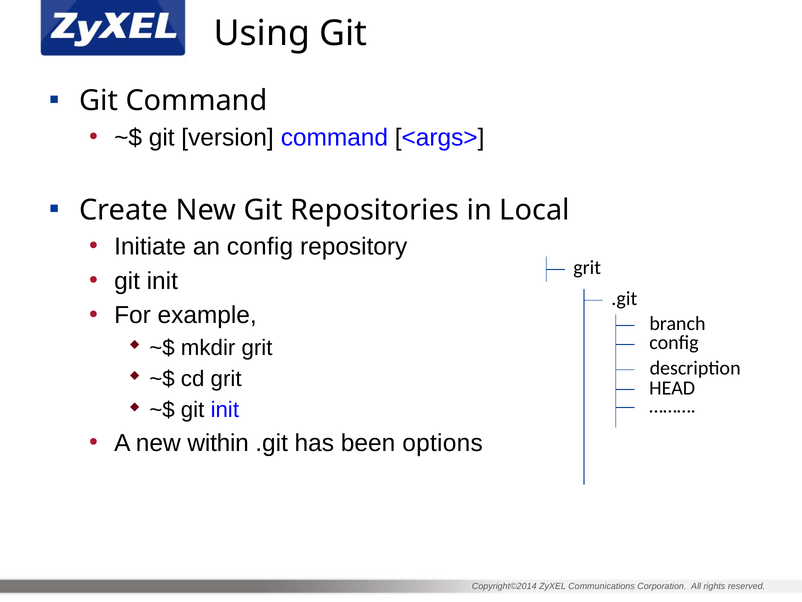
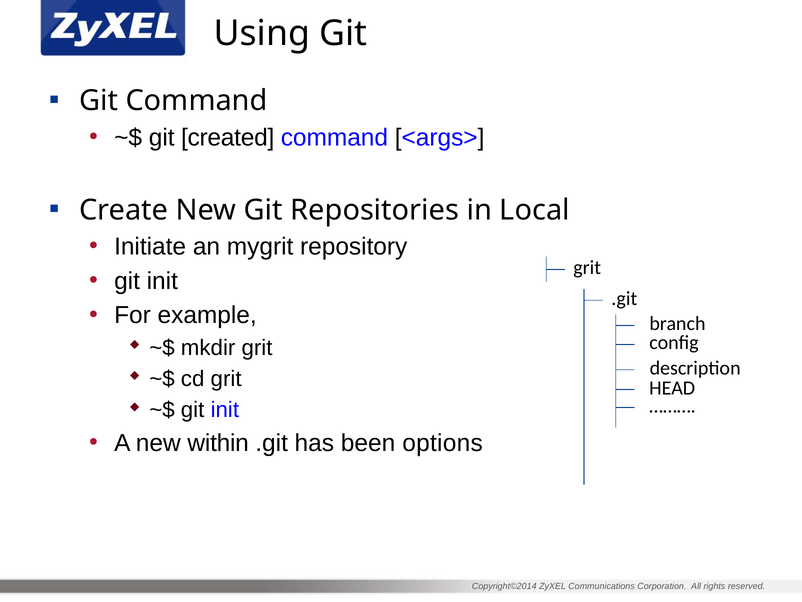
version: version -> created (228, 137)
an config: config -> mygrit (260, 246)
